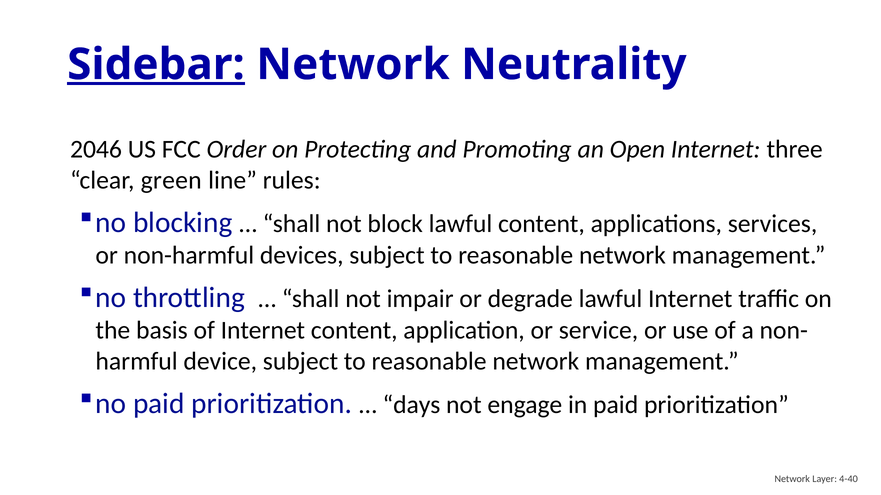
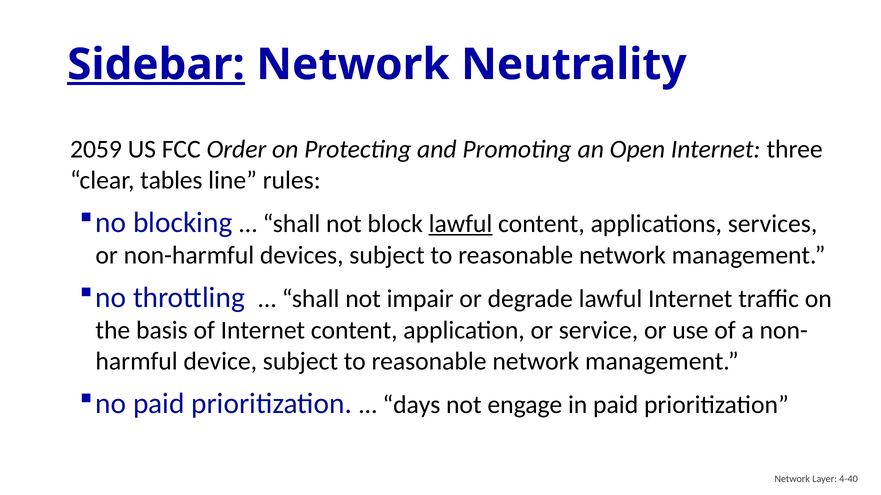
2046: 2046 -> 2059 (96, 150)
green: green -> tables (171, 180)
lawful underline: none -> present (460, 224)
